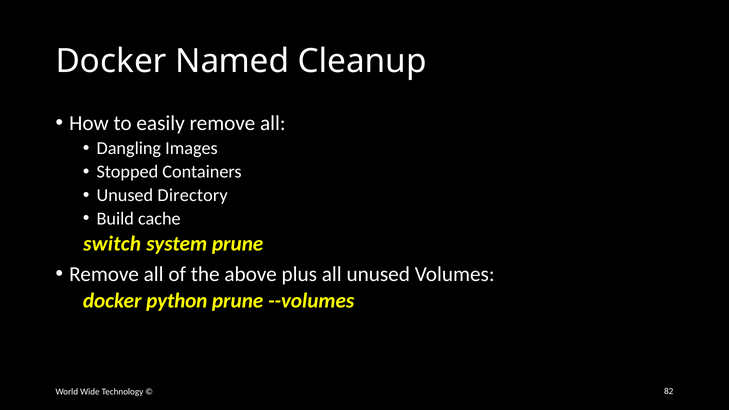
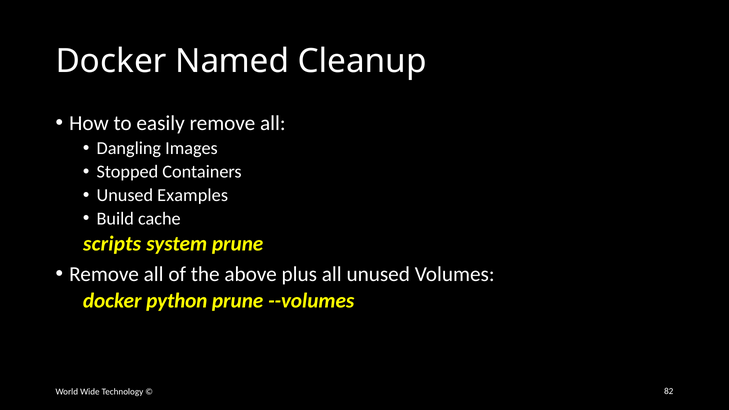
Directory: Directory -> Examples (193, 195)
switch: switch -> scripts (112, 244)
